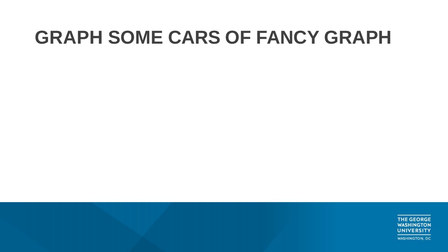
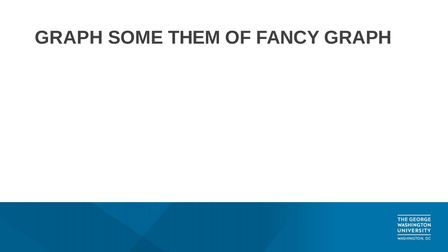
CARS: CARS -> THEM (194, 38)
